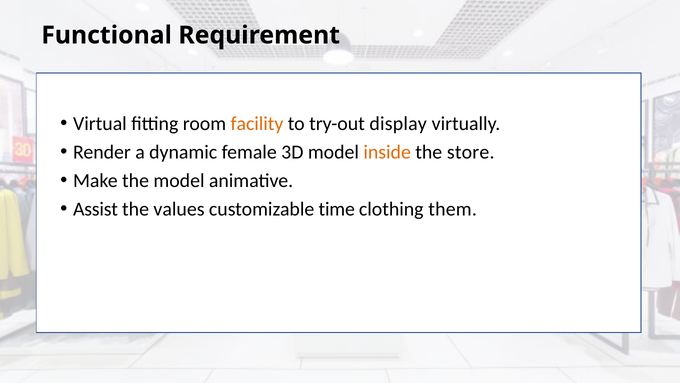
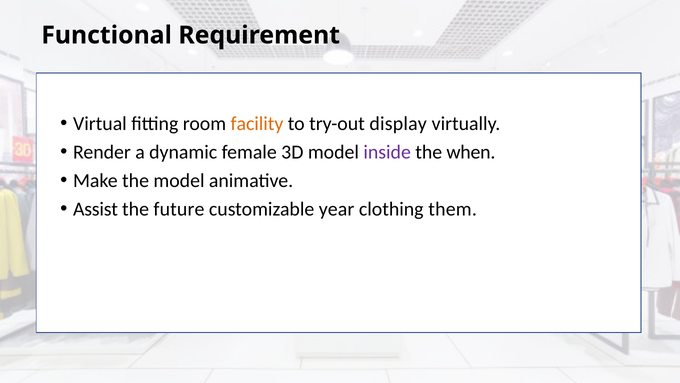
inside colour: orange -> purple (387, 152)
store: store -> when (471, 152)
values: values -> future (179, 209)
time: time -> year (337, 209)
